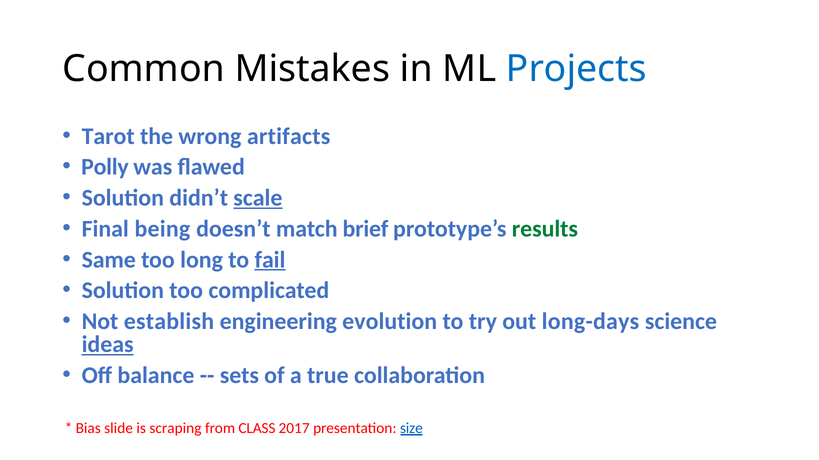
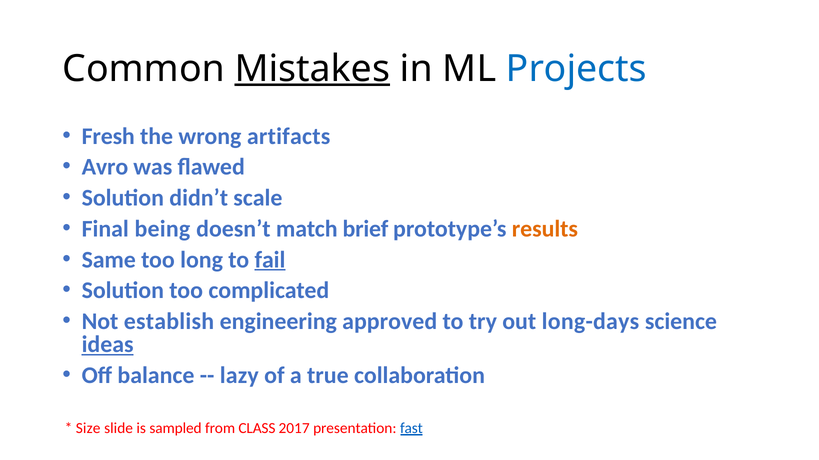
Mistakes underline: none -> present (312, 69)
Tarot: Tarot -> Fresh (108, 136)
Polly: Polly -> Avro (105, 167)
scale underline: present -> none (258, 198)
results colour: green -> orange (545, 229)
evolution: evolution -> approved (390, 322)
sets: sets -> lazy (239, 376)
Bias: Bias -> Size (88, 429)
scraping: scraping -> sampled (176, 429)
size: size -> fast (411, 429)
